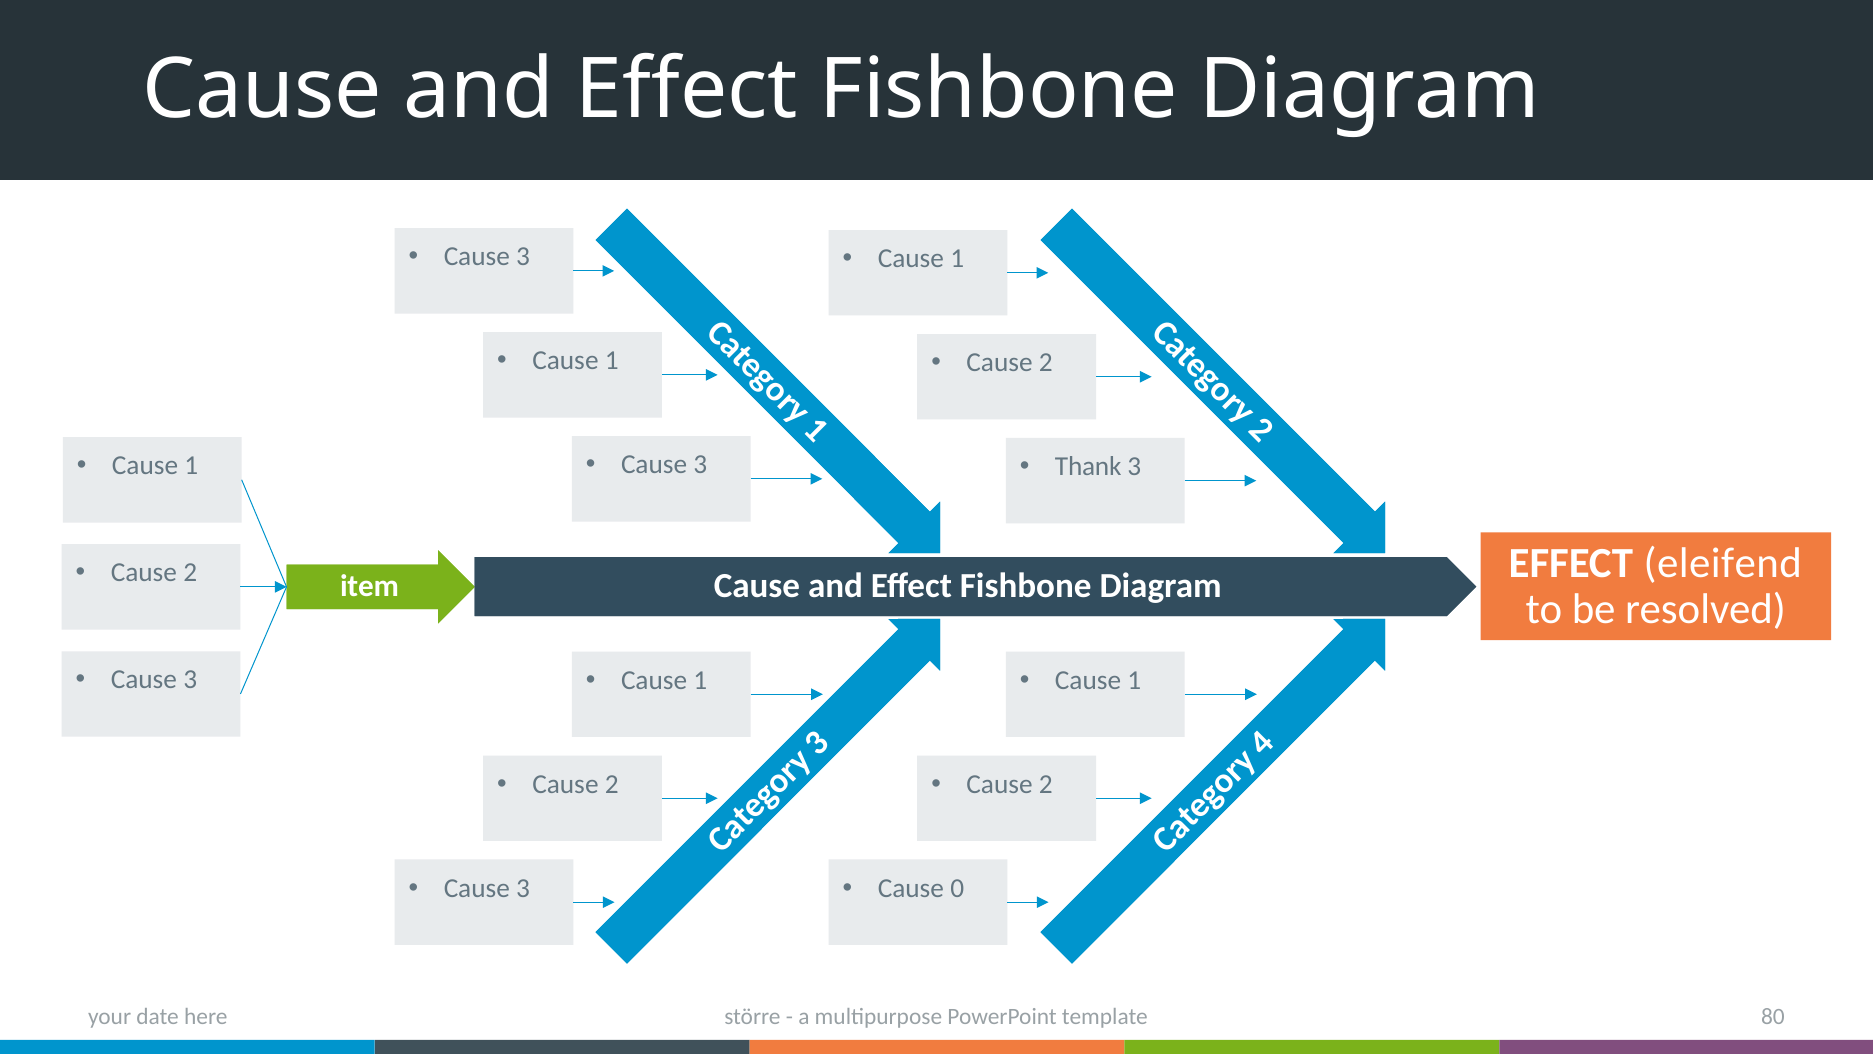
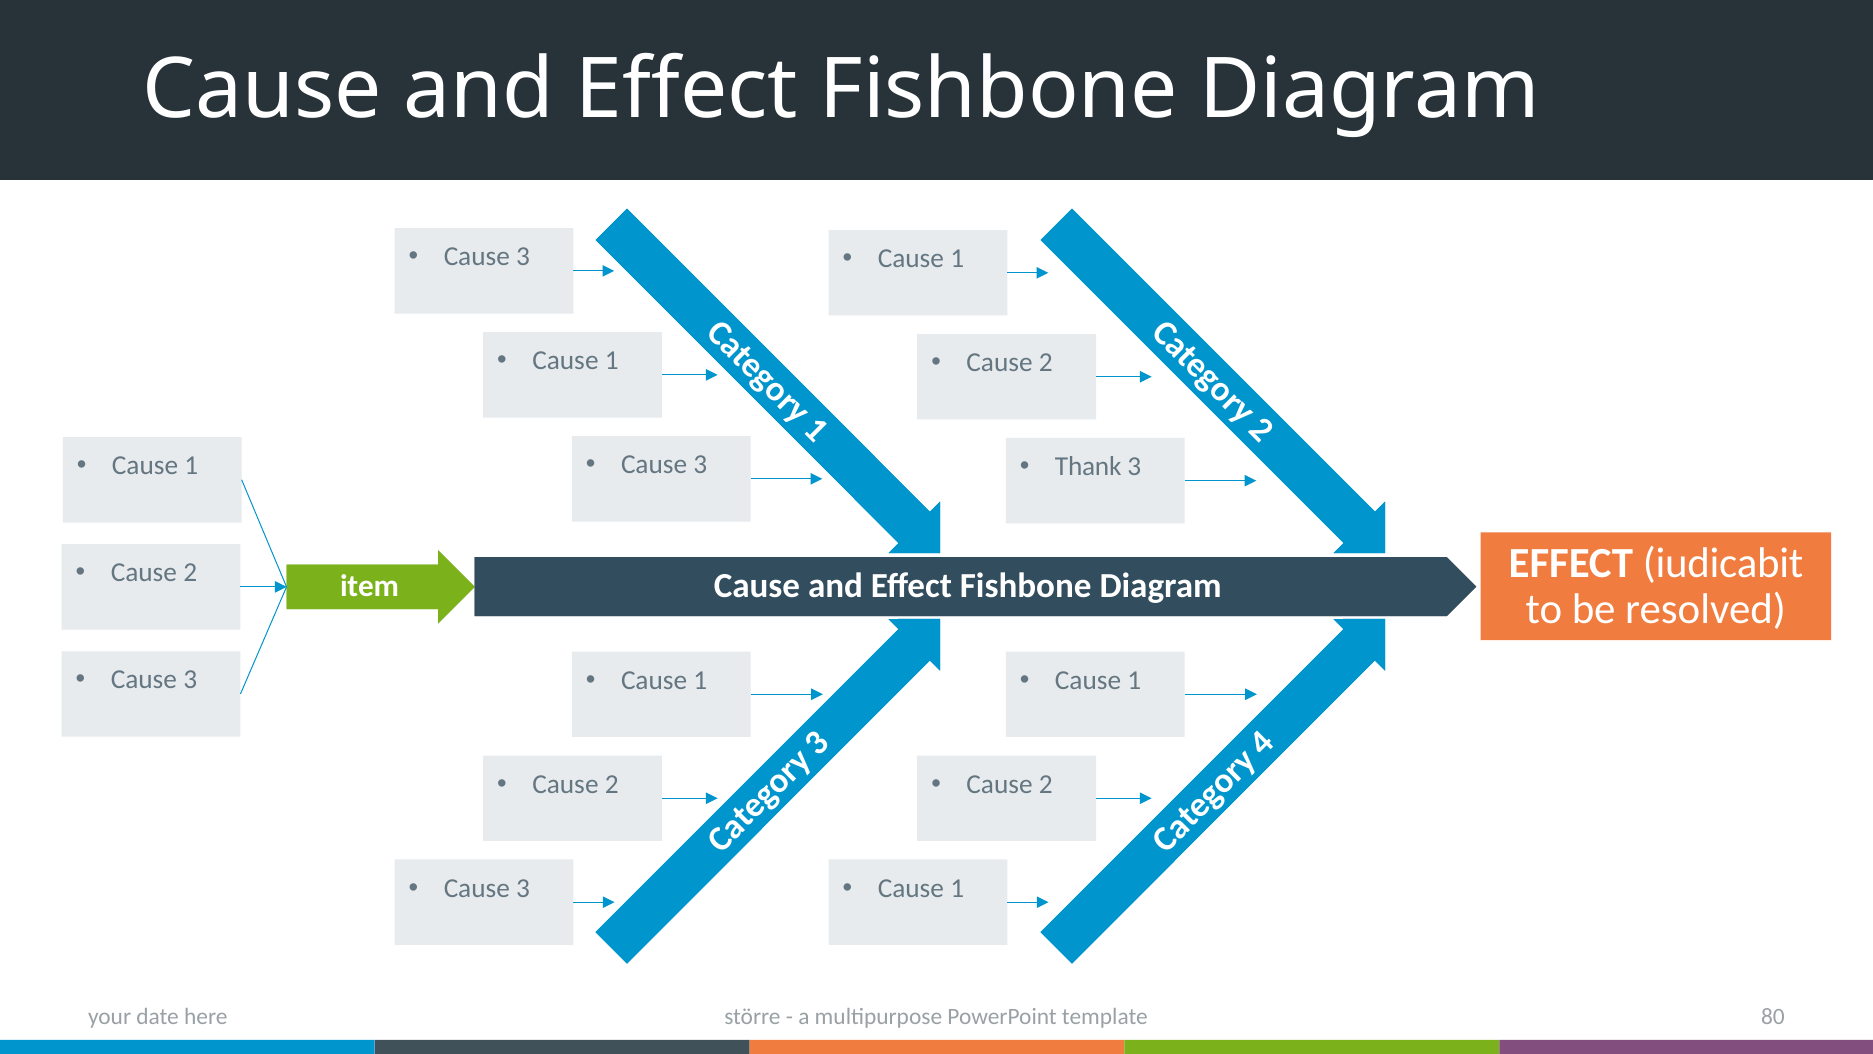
eleifend: eleifend -> iudicabit (1723, 563)
0: 0 -> 1 (957, 888)
